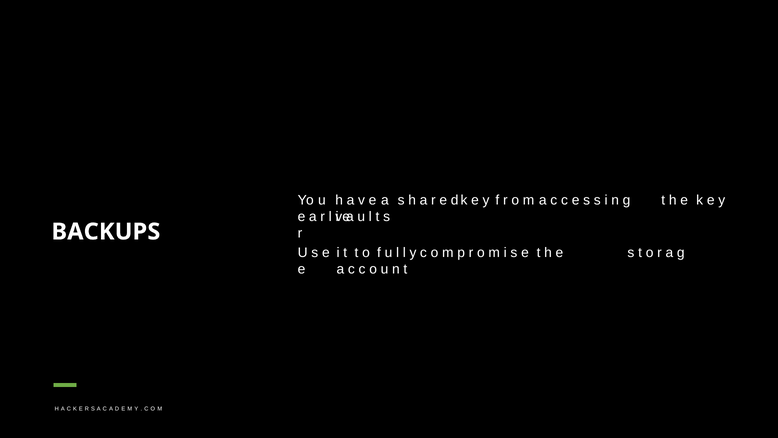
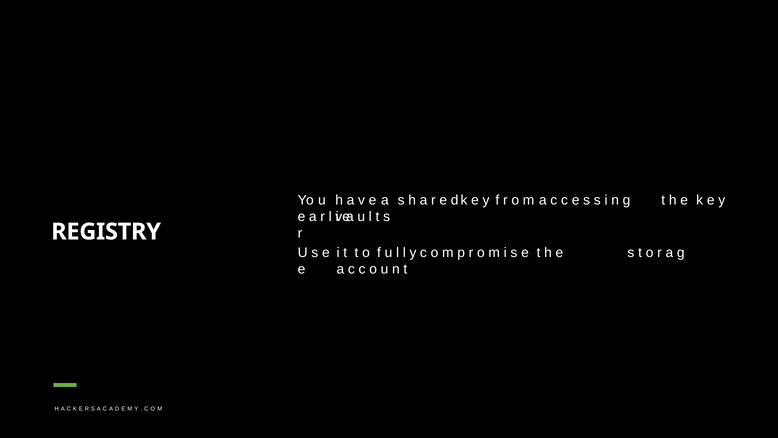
BACKUPS: BACKUPS -> REGISTRY (106, 232)
